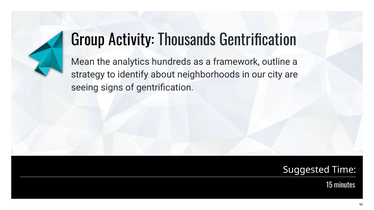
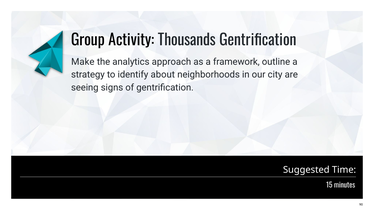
Mean: Mean -> Make (83, 62)
hundreds: hundreds -> approach (171, 62)
